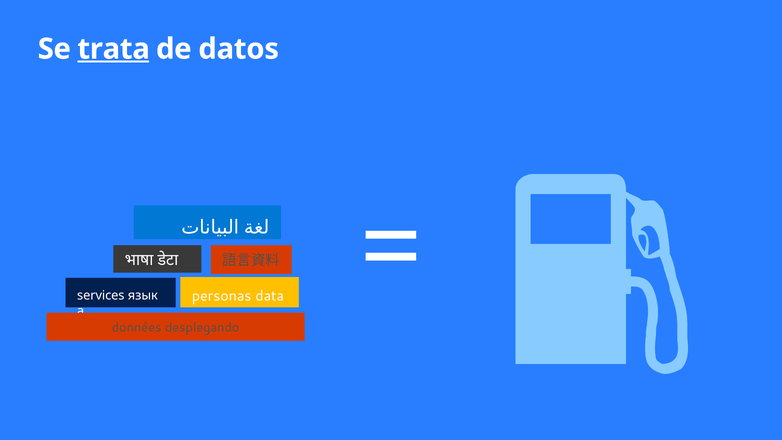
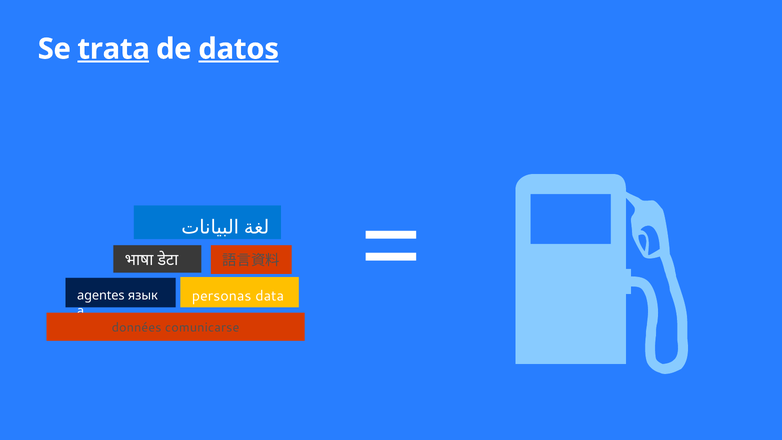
datos underline: none -> present (239, 49)
services: services -> agentes (101, 296)
desplegando: desplegando -> comunicarse (202, 328)
